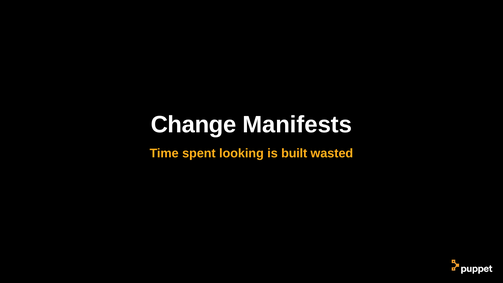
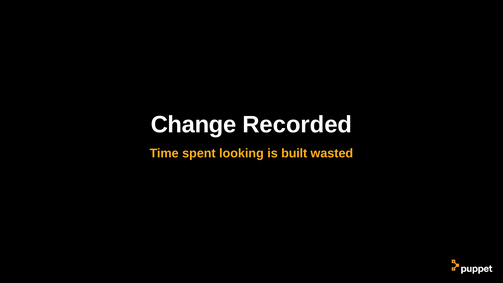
Manifests: Manifests -> Recorded (297, 125)
